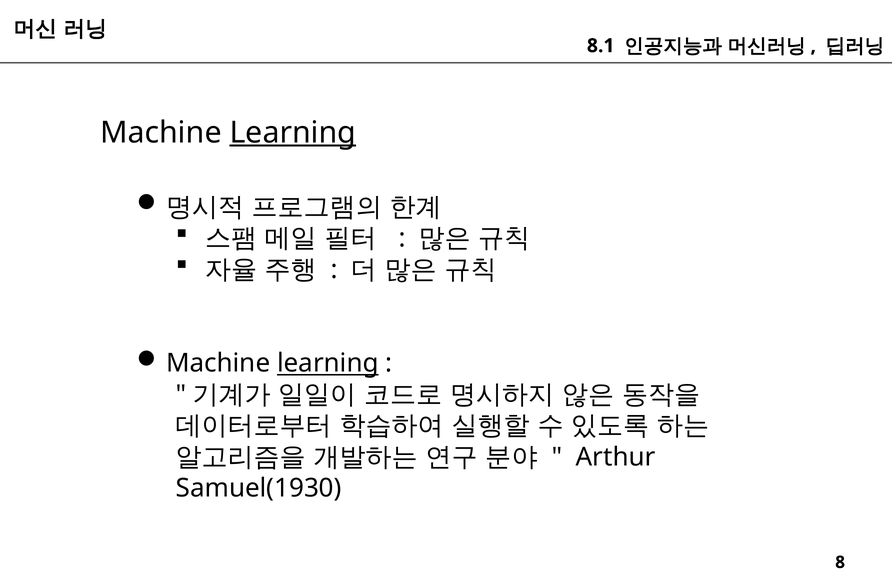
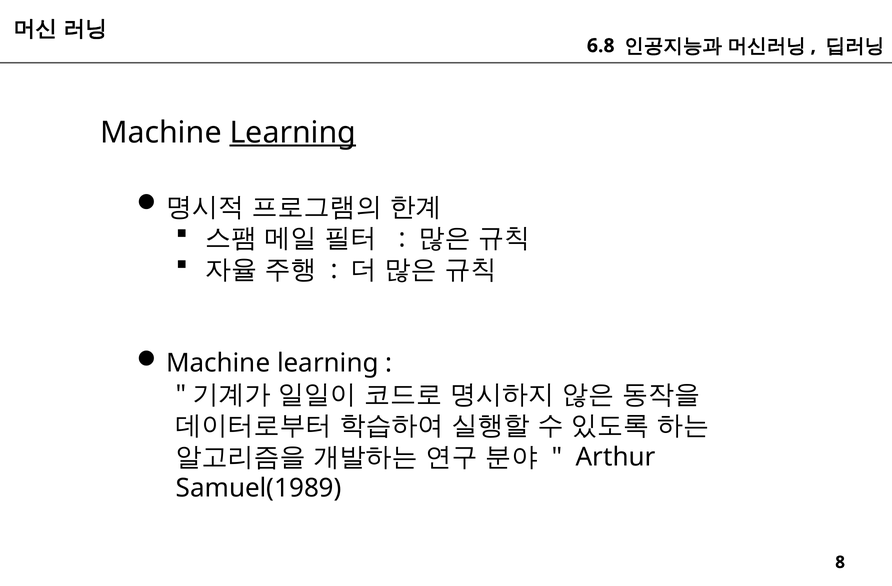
8.1: 8.1 -> 6.8 (601, 46)
learning underline: present -> none (328, 363)
Samuel(1930: Samuel(1930 -> Samuel(1989 (259, 488)
